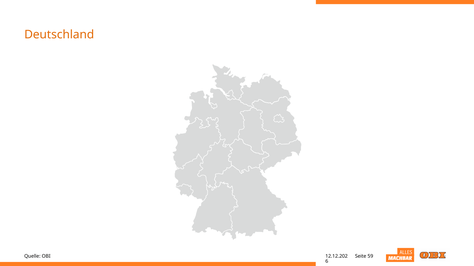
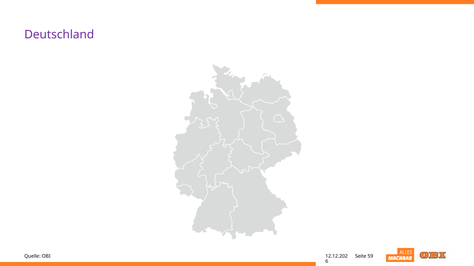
Deutschland colour: orange -> purple (59, 35)
